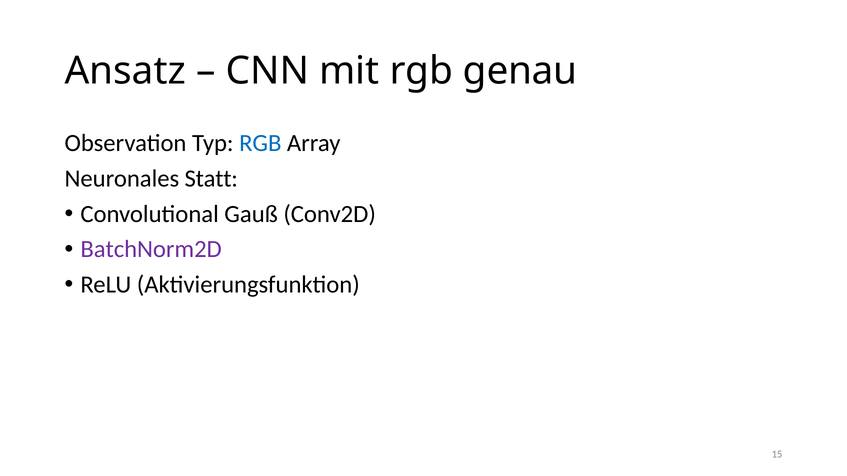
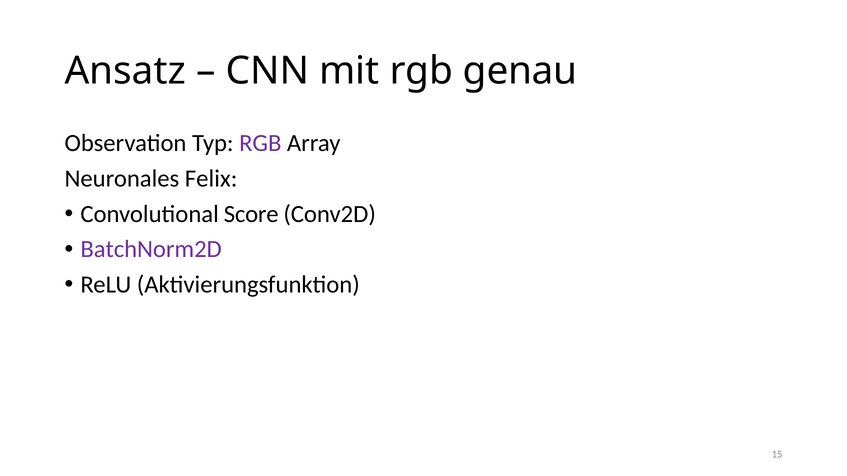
RGB colour: blue -> purple (260, 143)
Statt: Statt -> Felix (211, 179)
Gauß: Gauß -> Score (251, 214)
